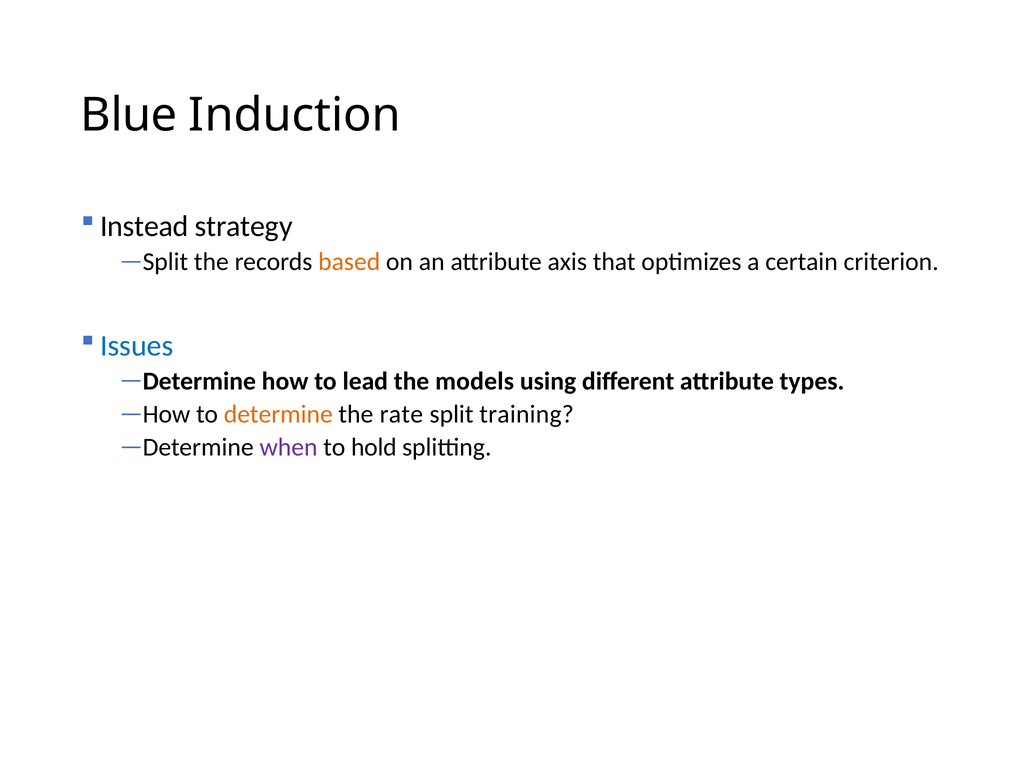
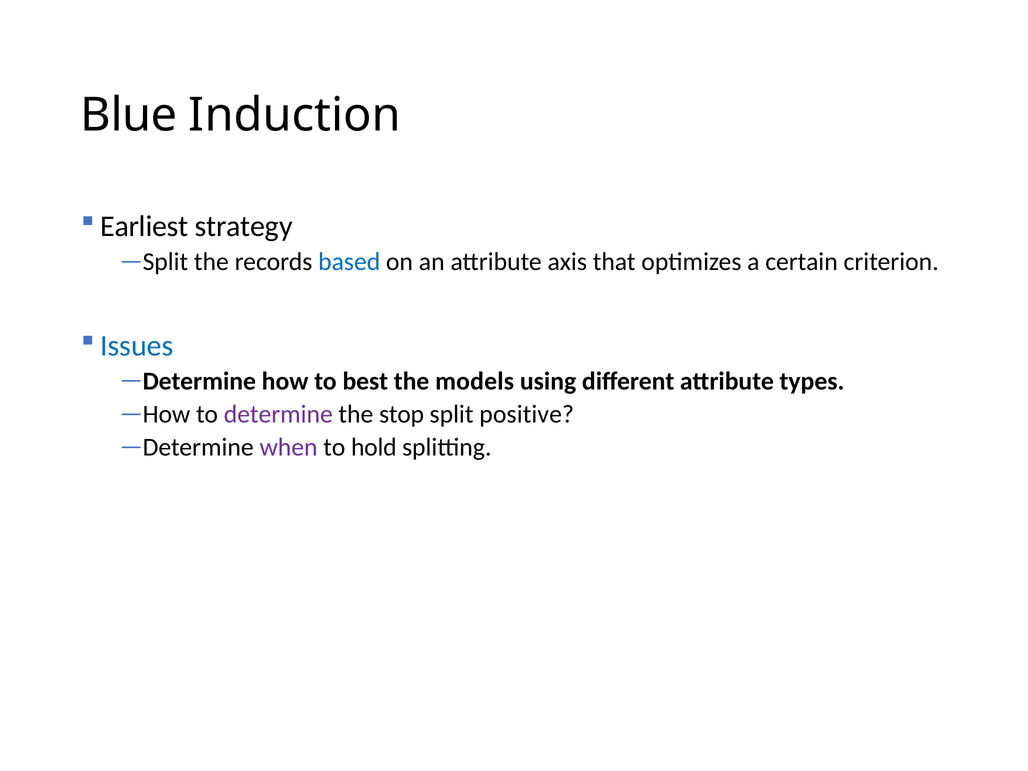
Instead: Instead -> Earliest (144, 226)
based colour: orange -> blue (349, 262)
lead: lead -> best (365, 381)
determine colour: orange -> purple (278, 414)
rate: rate -> stop (402, 414)
training: training -> positive (527, 414)
